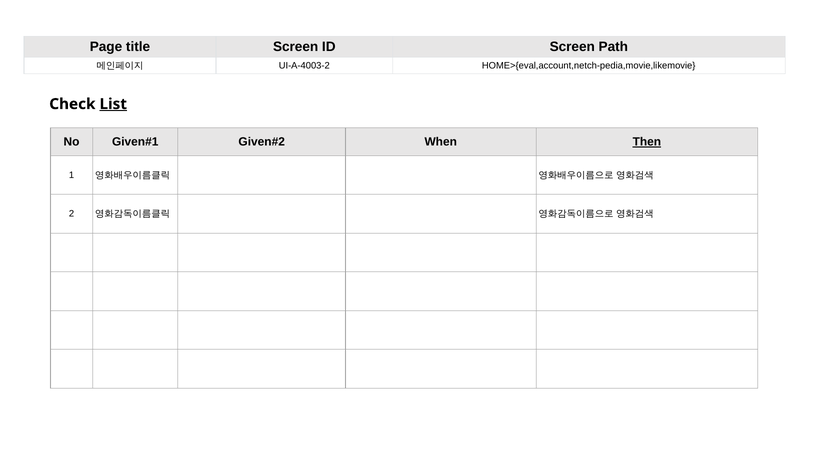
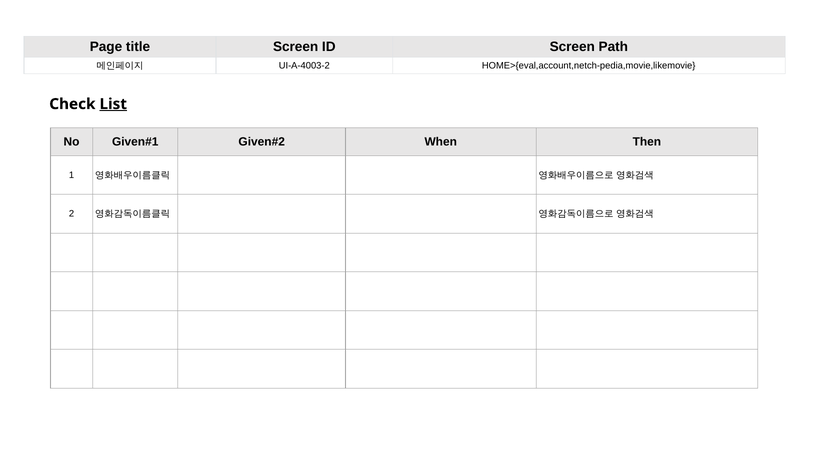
Then underline: present -> none (647, 142)
